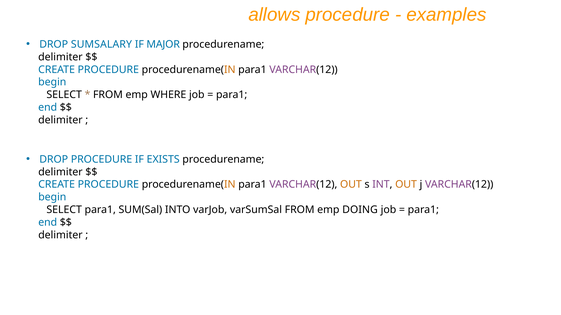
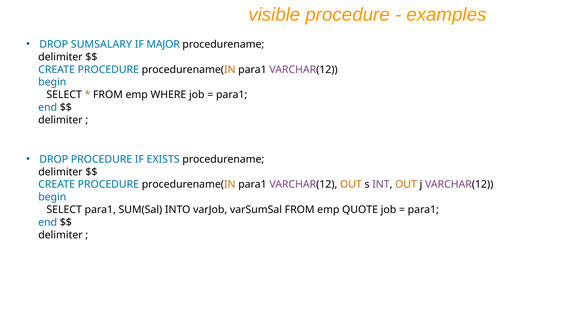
allows: allows -> visible (274, 15)
DOING: DOING -> QUOTE (360, 210)
